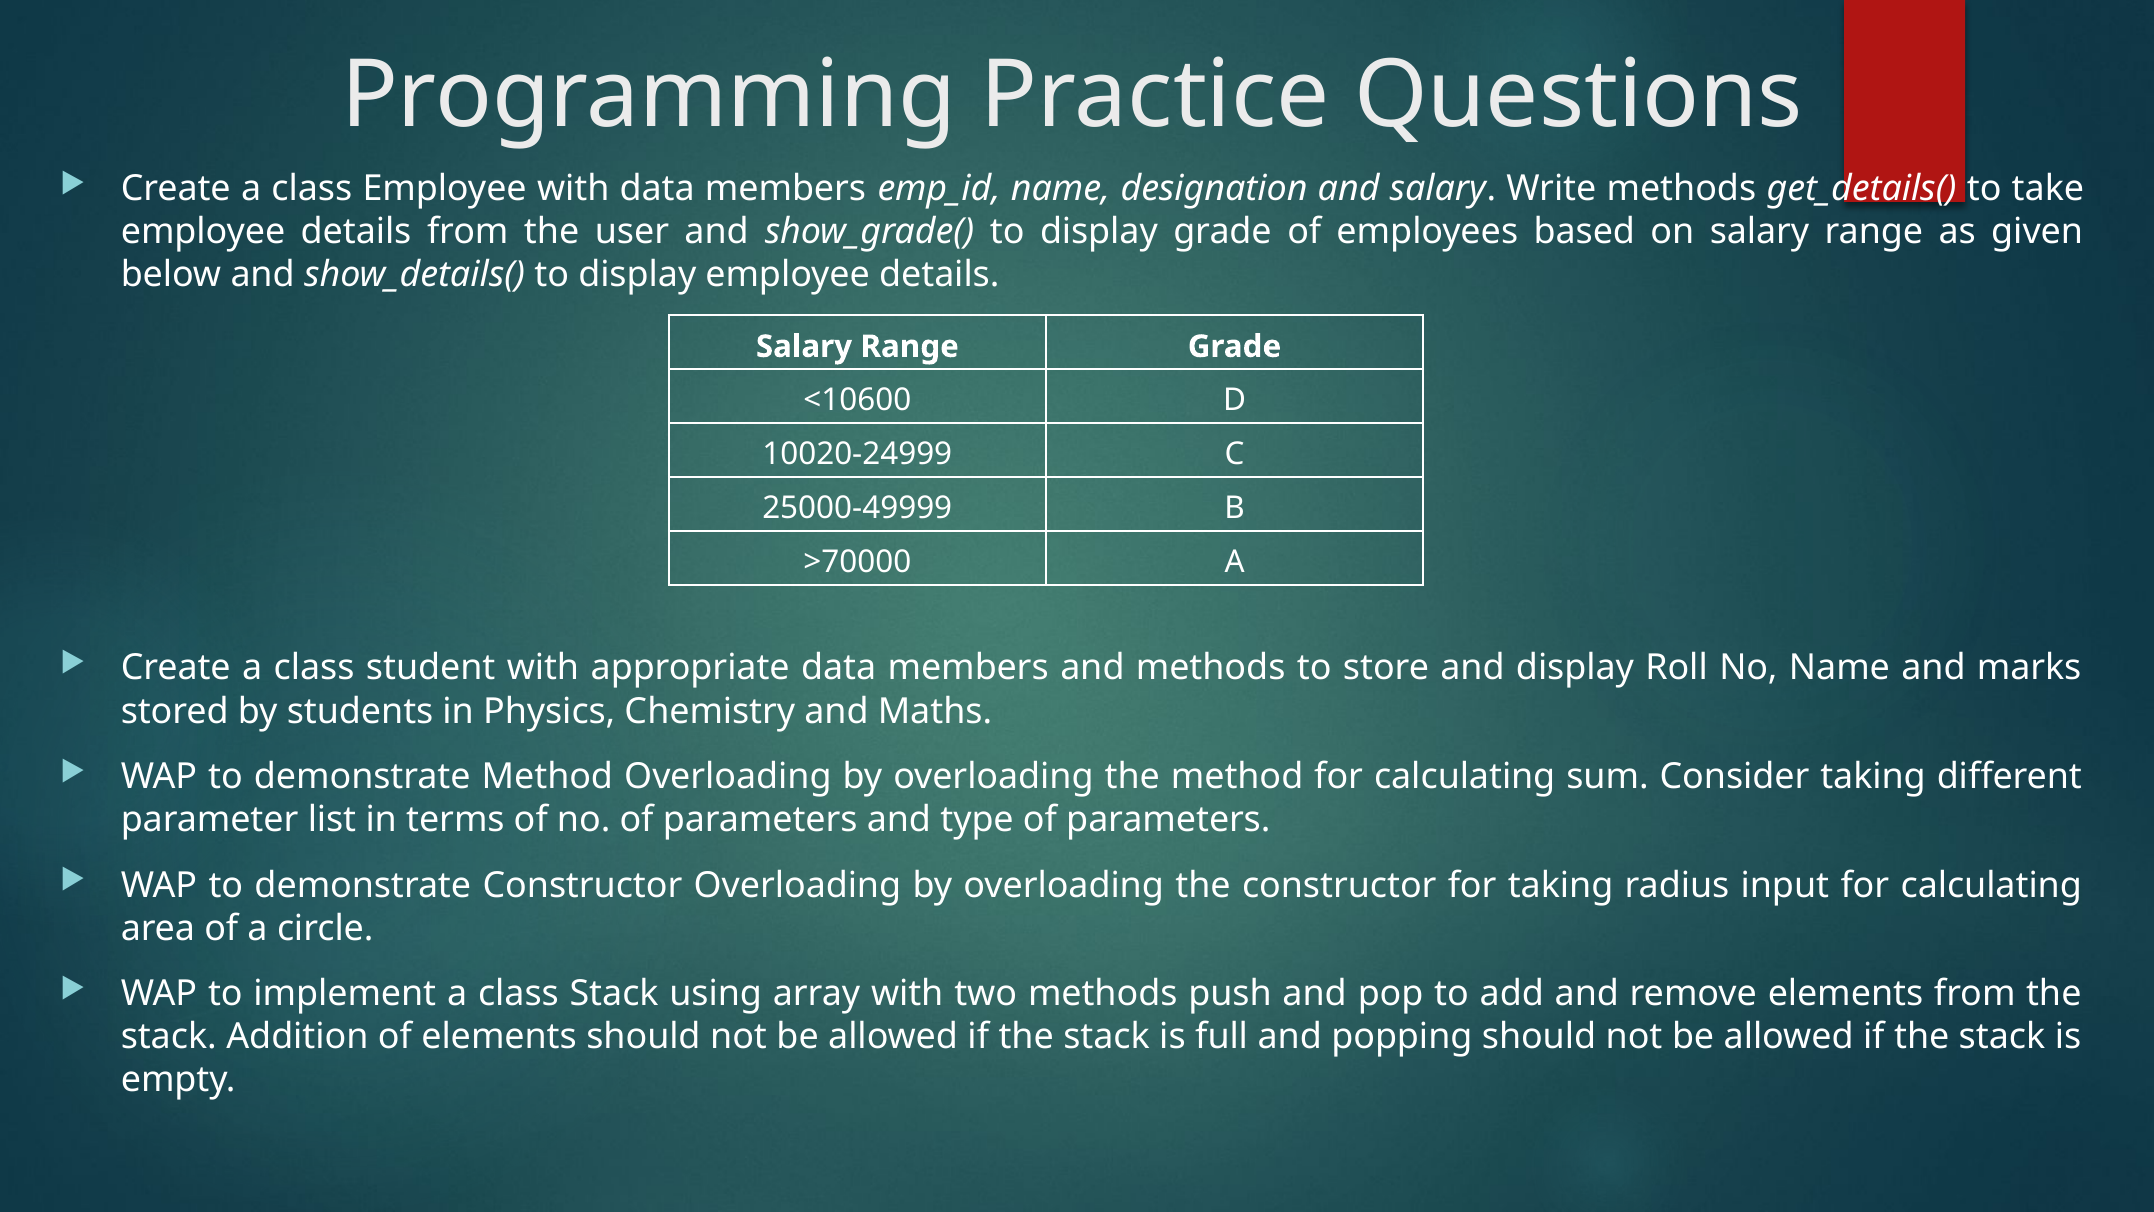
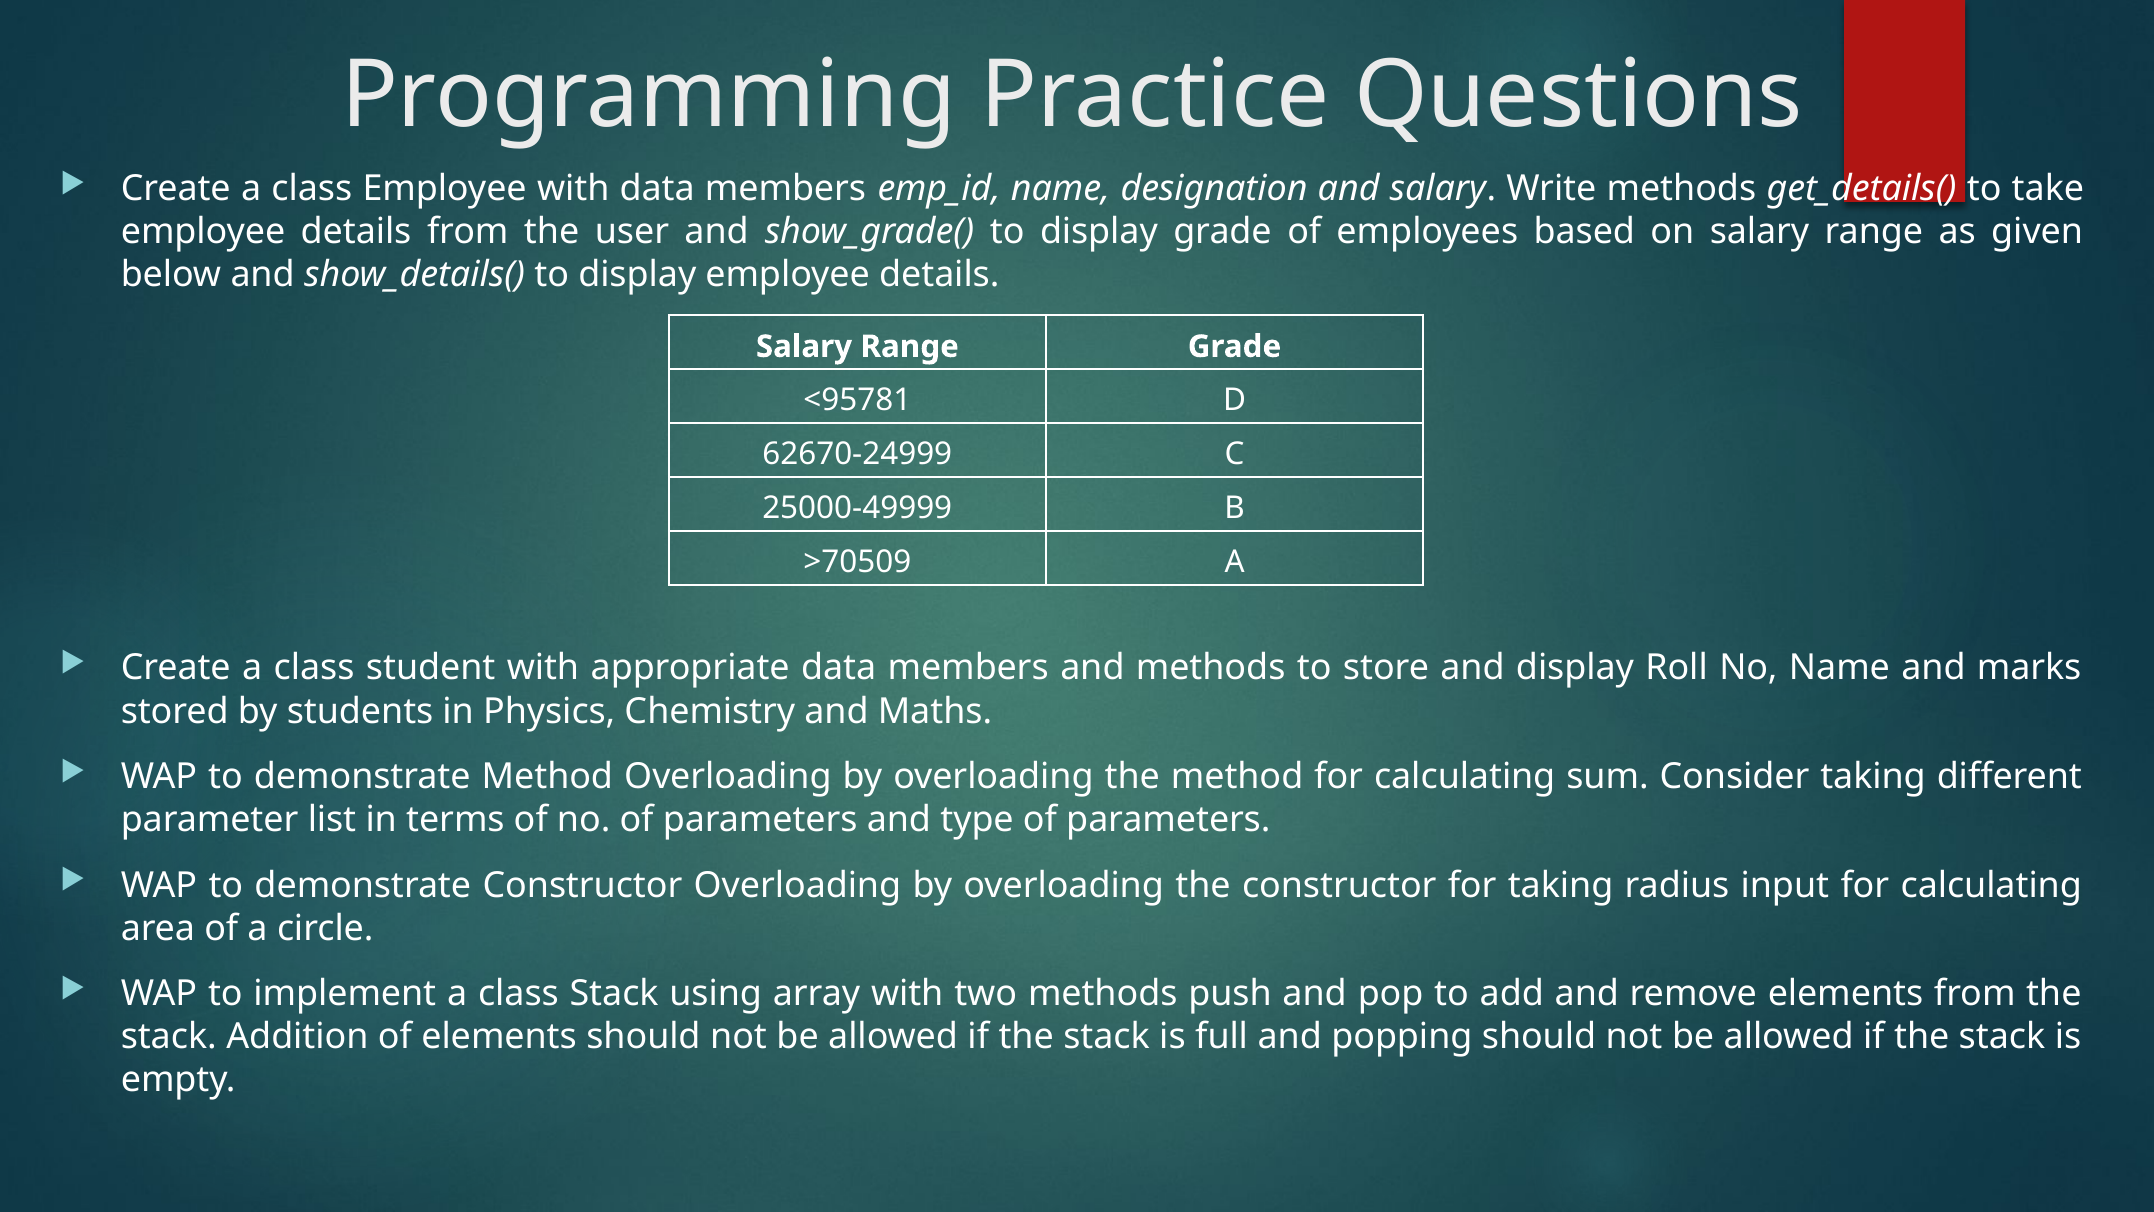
<10600: <10600 -> <95781 (857, 400)
10020-24999: 10020-24999 -> 62670-24999 (857, 454)
>70000: >70000 -> >70509 (857, 562)
